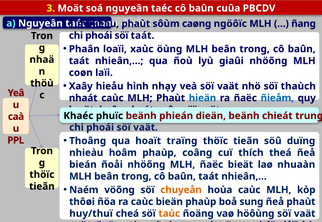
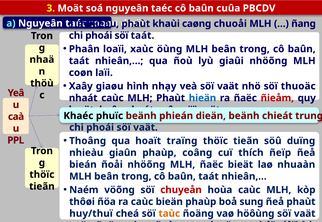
sôùm: sôùm -> khaùi (166, 24)
ngöôïc: ngöôïc -> chuoåi (230, 24)
Xaây hieåu: hieåu -> giaøu (110, 86)
thaùch: thaùch -> thuoäc (298, 86)
ñieåm colour: blue -> red (277, 98)
hoâm: hoâm -> giaûn (123, 153)
theá: theá -> ñeïp (280, 153)
chuyeån colour: orange -> red (181, 190)
